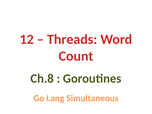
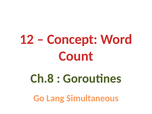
Threads: Threads -> Concept (72, 39)
